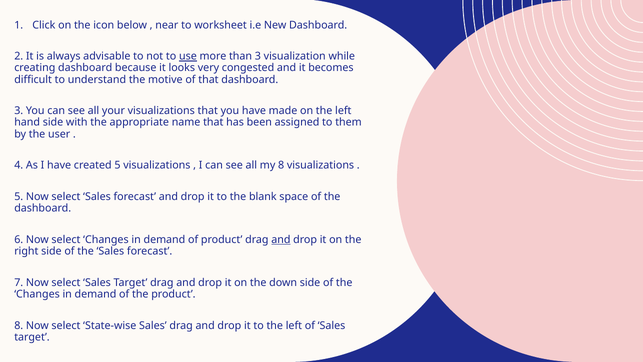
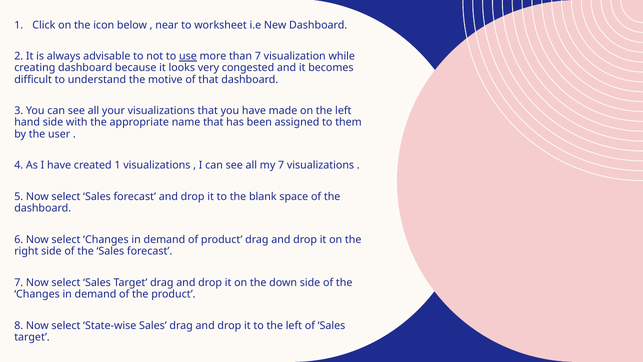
than 3: 3 -> 7 (258, 56)
created 5: 5 -> 1 (117, 165)
my 8: 8 -> 7 (281, 165)
and underline: present -> none (281, 239)
